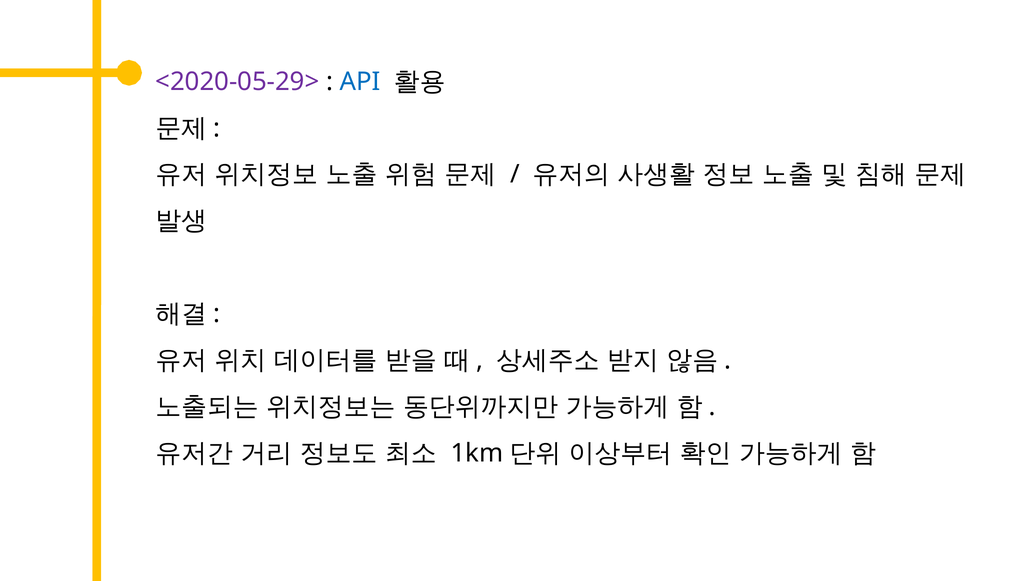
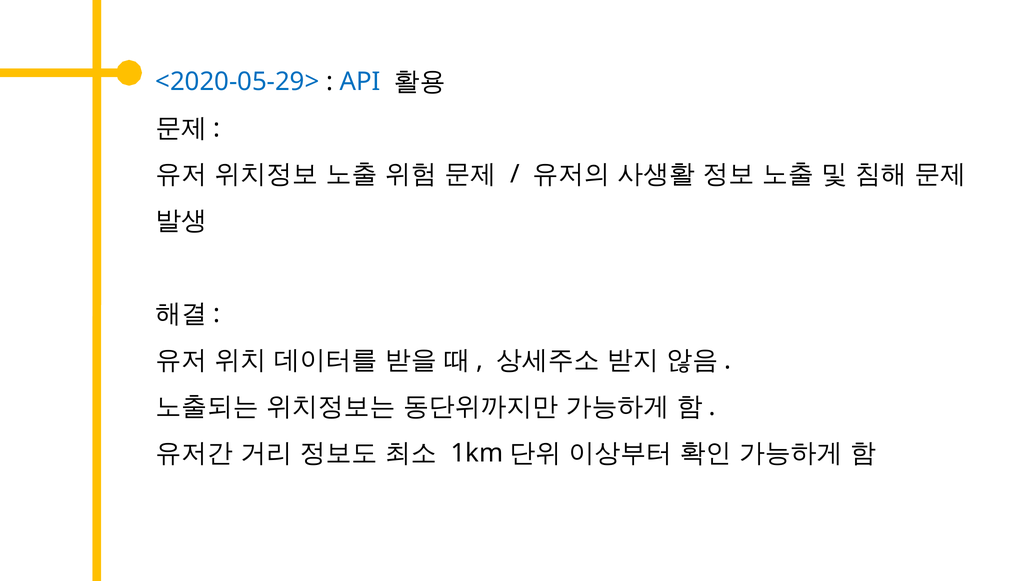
<2020-05-29> colour: purple -> blue (237, 82)
